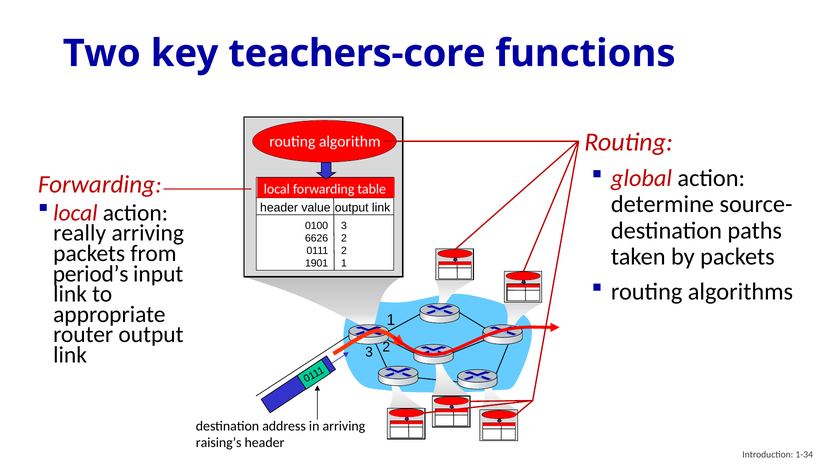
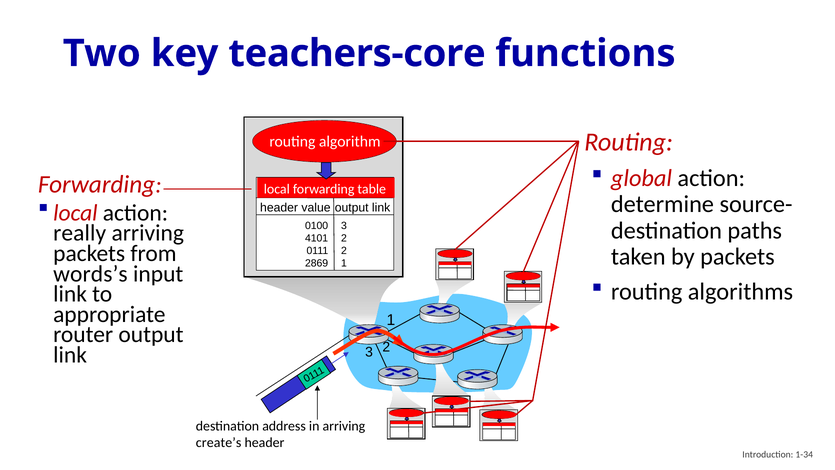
6626: 6626 -> 4101 (317, 238)
1901: 1901 -> 2869 (317, 263)
period’s: period’s -> words’s (90, 274)
raising’s: raising’s -> create’s (219, 443)
